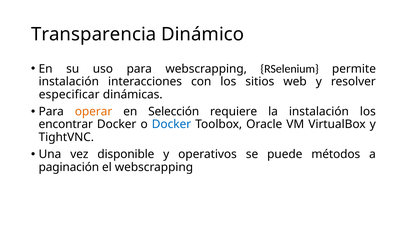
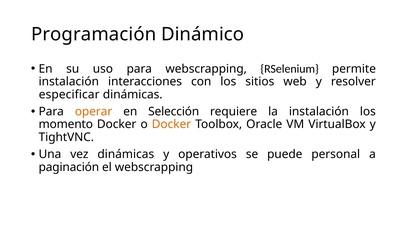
Transparencia: Transparencia -> Programación (94, 34)
encontrar: encontrar -> momento (66, 124)
Docker colour: blue -> orange (171, 124)
vez disponible: disponible -> dinámicas (126, 154)
métodos: métodos -> personal (336, 154)
